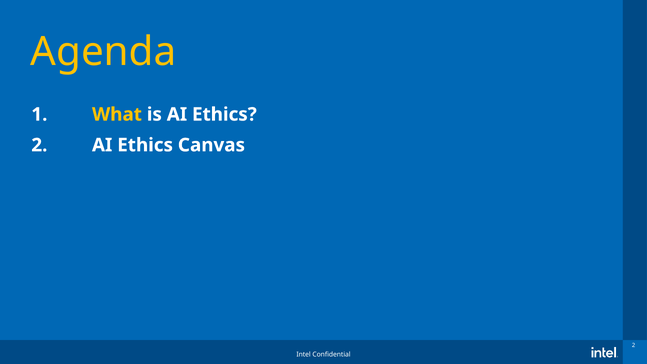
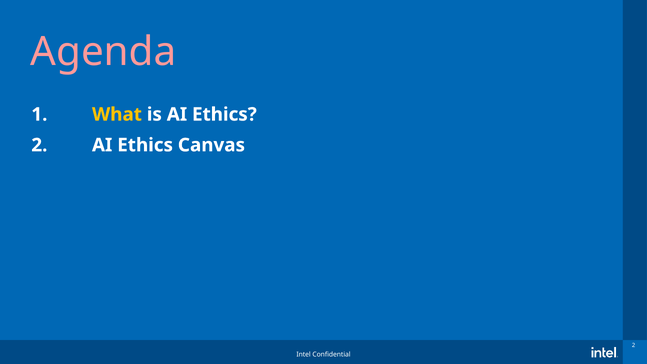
Agenda colour: yellow -> pink (103, 52)
